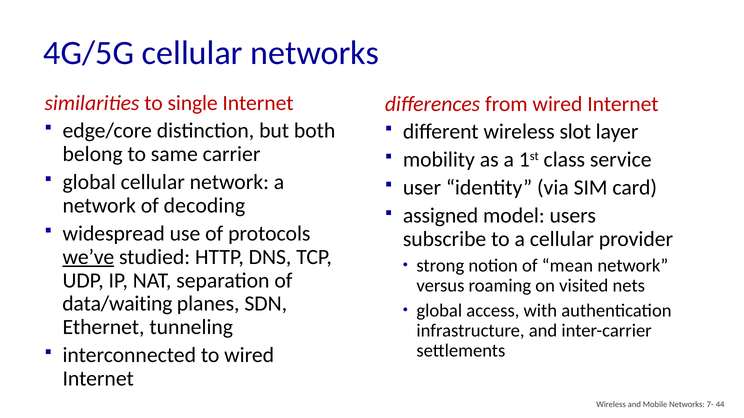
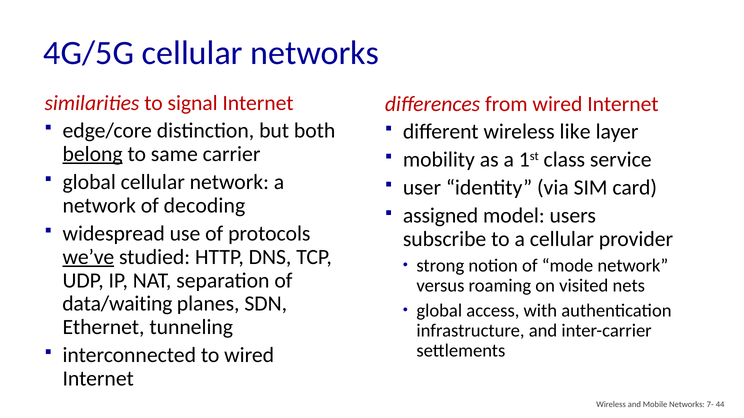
single: single -> signal (193, 103)
slot: slot -> like (575, 132)
belong underline: none -> present (93, 154)
mean: mean -> mode (568, 266)
